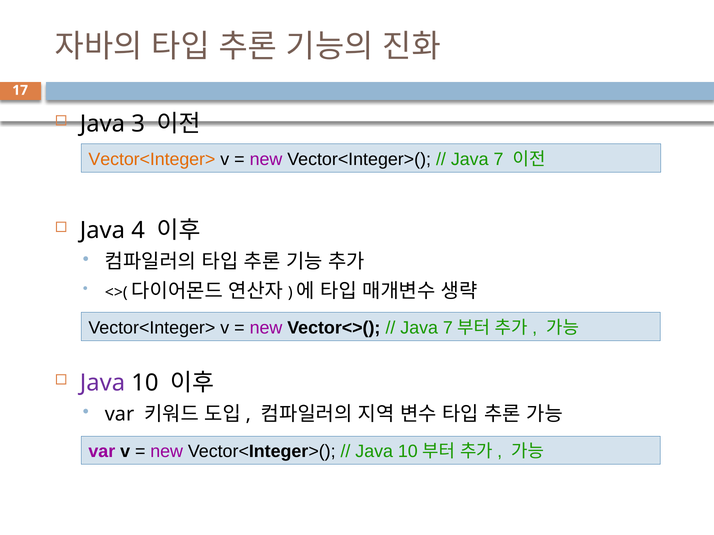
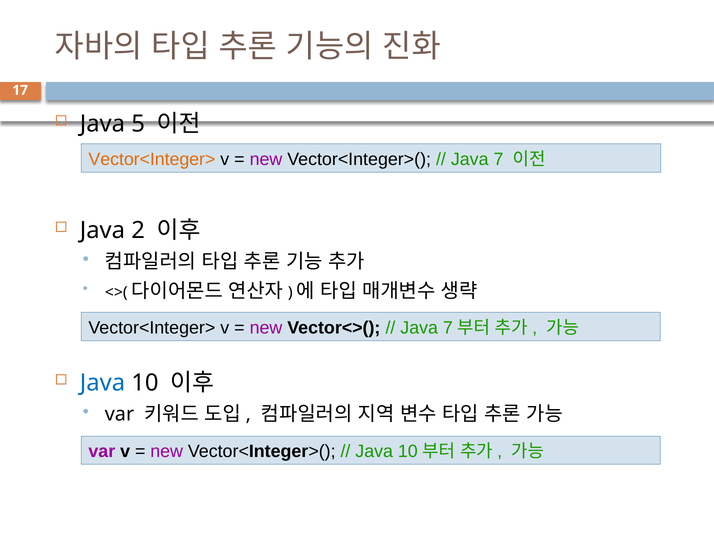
3: 3 -> 5 (138, 124)
4: 4 -> 2 (138, 231)
Java colour: purple -> blue (102, 383)
